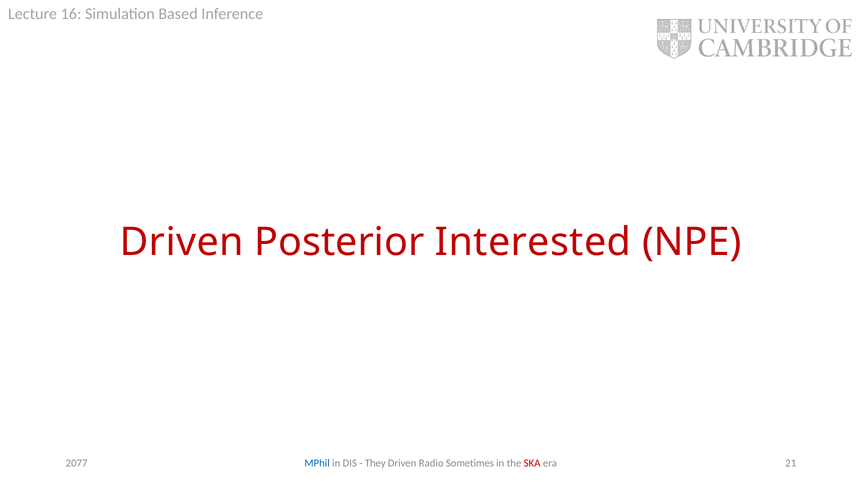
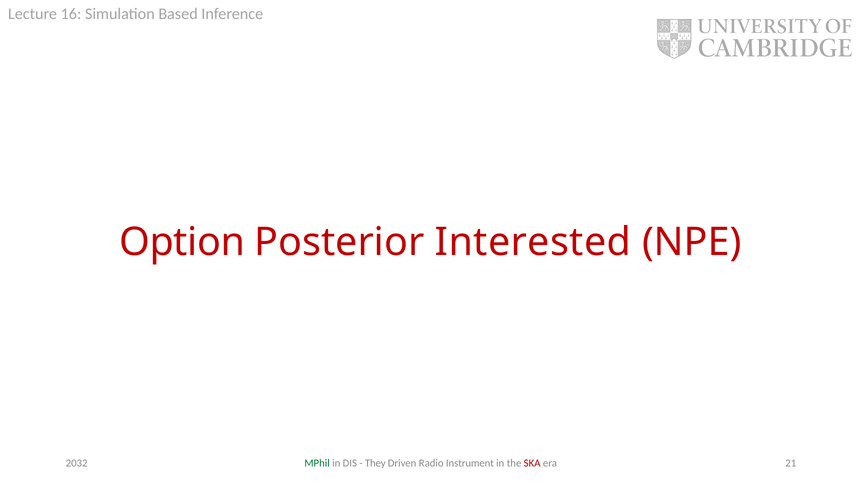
Driven: Driven -> Option (182, 242)
MPhil colour: blue -> green (317, 463)
Sometimes: Sometimes -> Instrument (470, 463)
2077: 2077 -> 2032 (77, 463)
